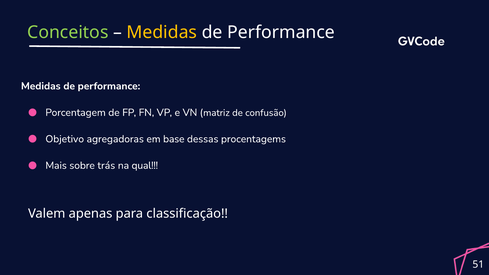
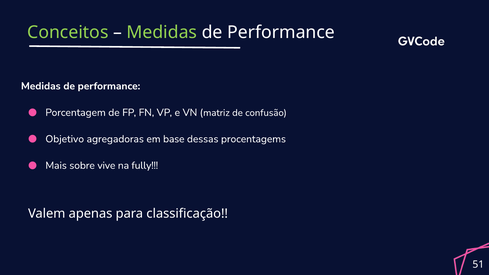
Medidas colour: yellow -> light green (162, 32)
trás: trás -> vive (106, 165)
qual: qual -> fully (145, 165)
